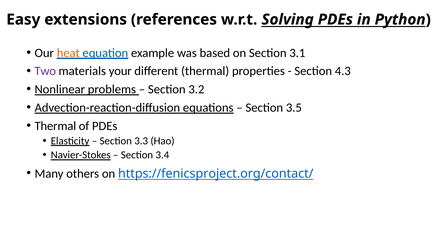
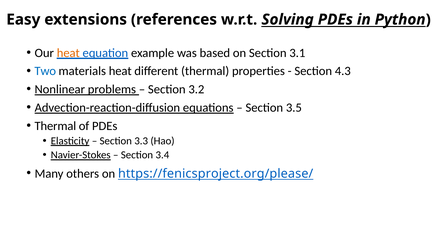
Two colour: purple -> blue (45, 71)
materials your: your -> heat (120, 71)
https://fenicsproject.org/contact/: https://fenicsproject.org/contact/ -> https://fenicsproject.org/please/ (216, 174)
